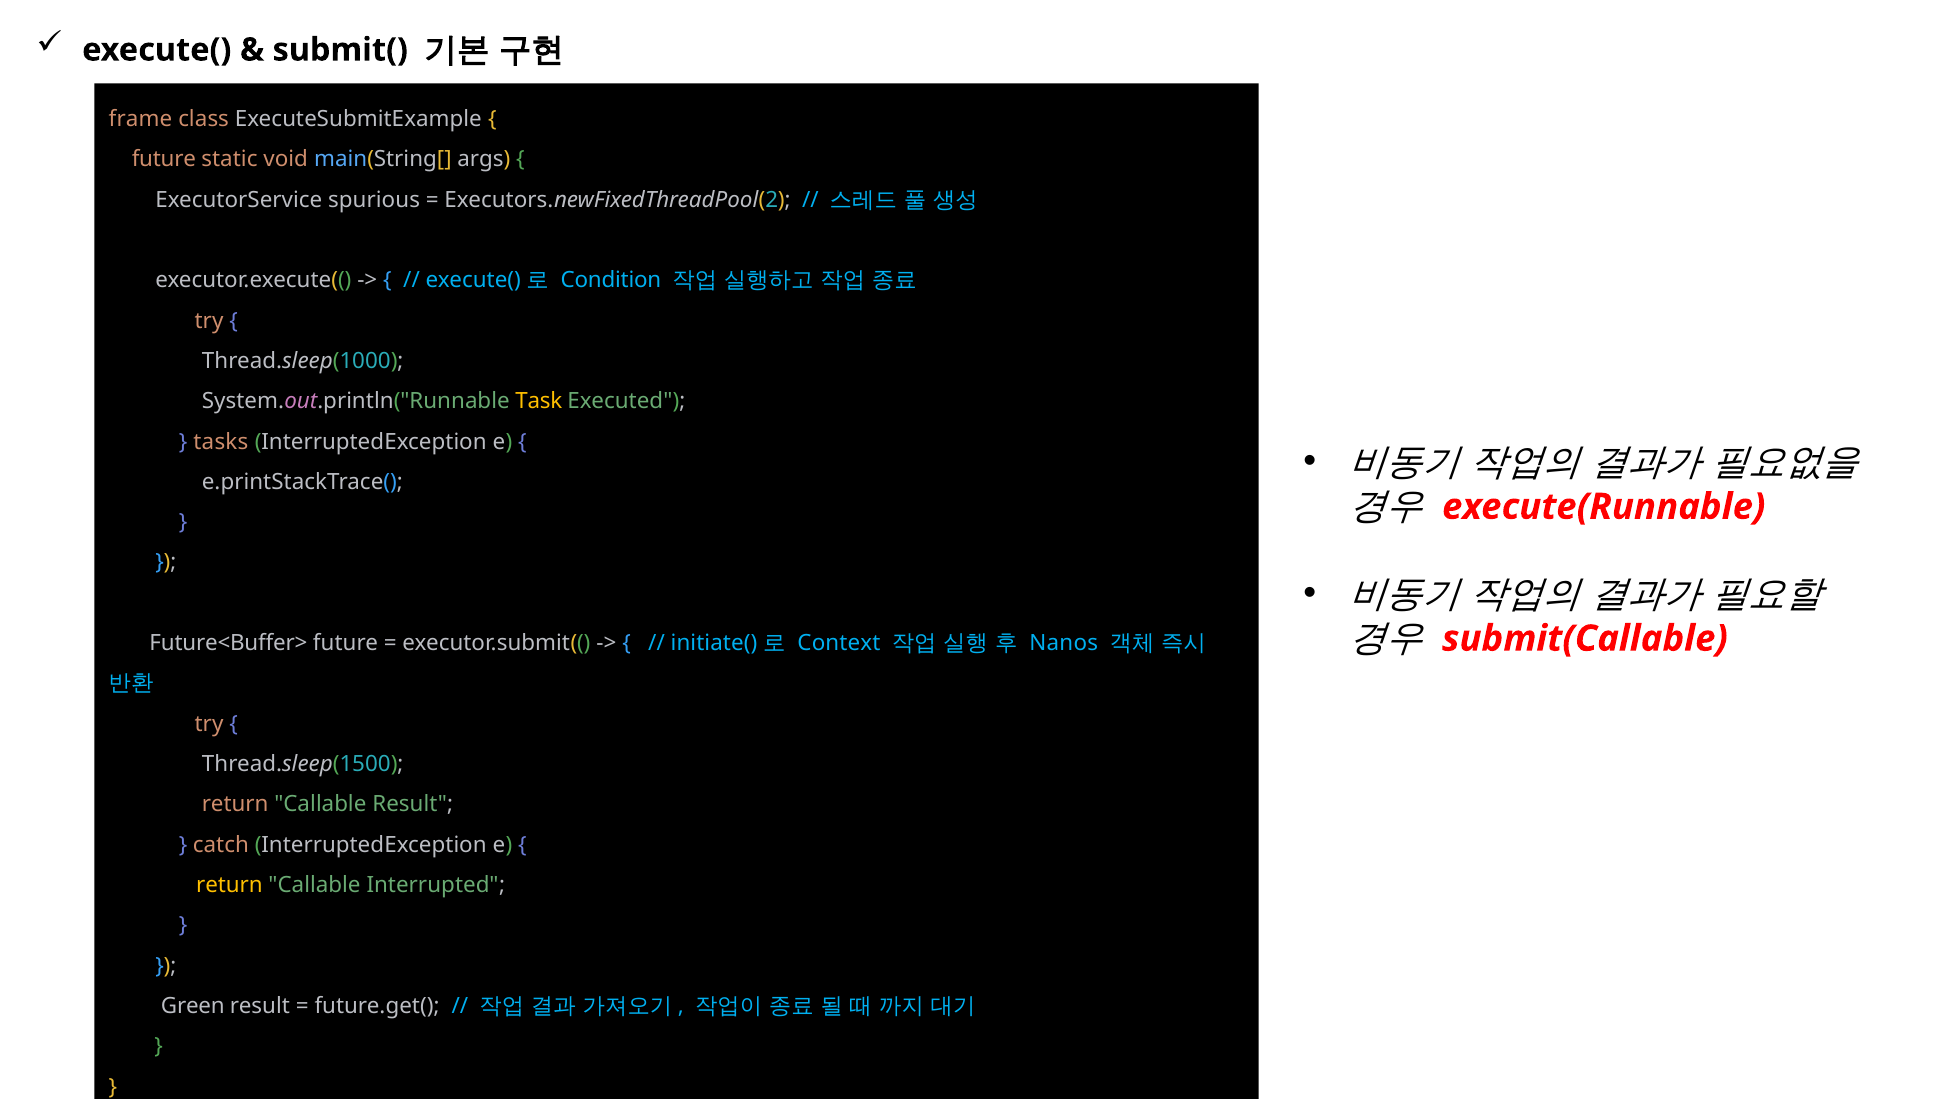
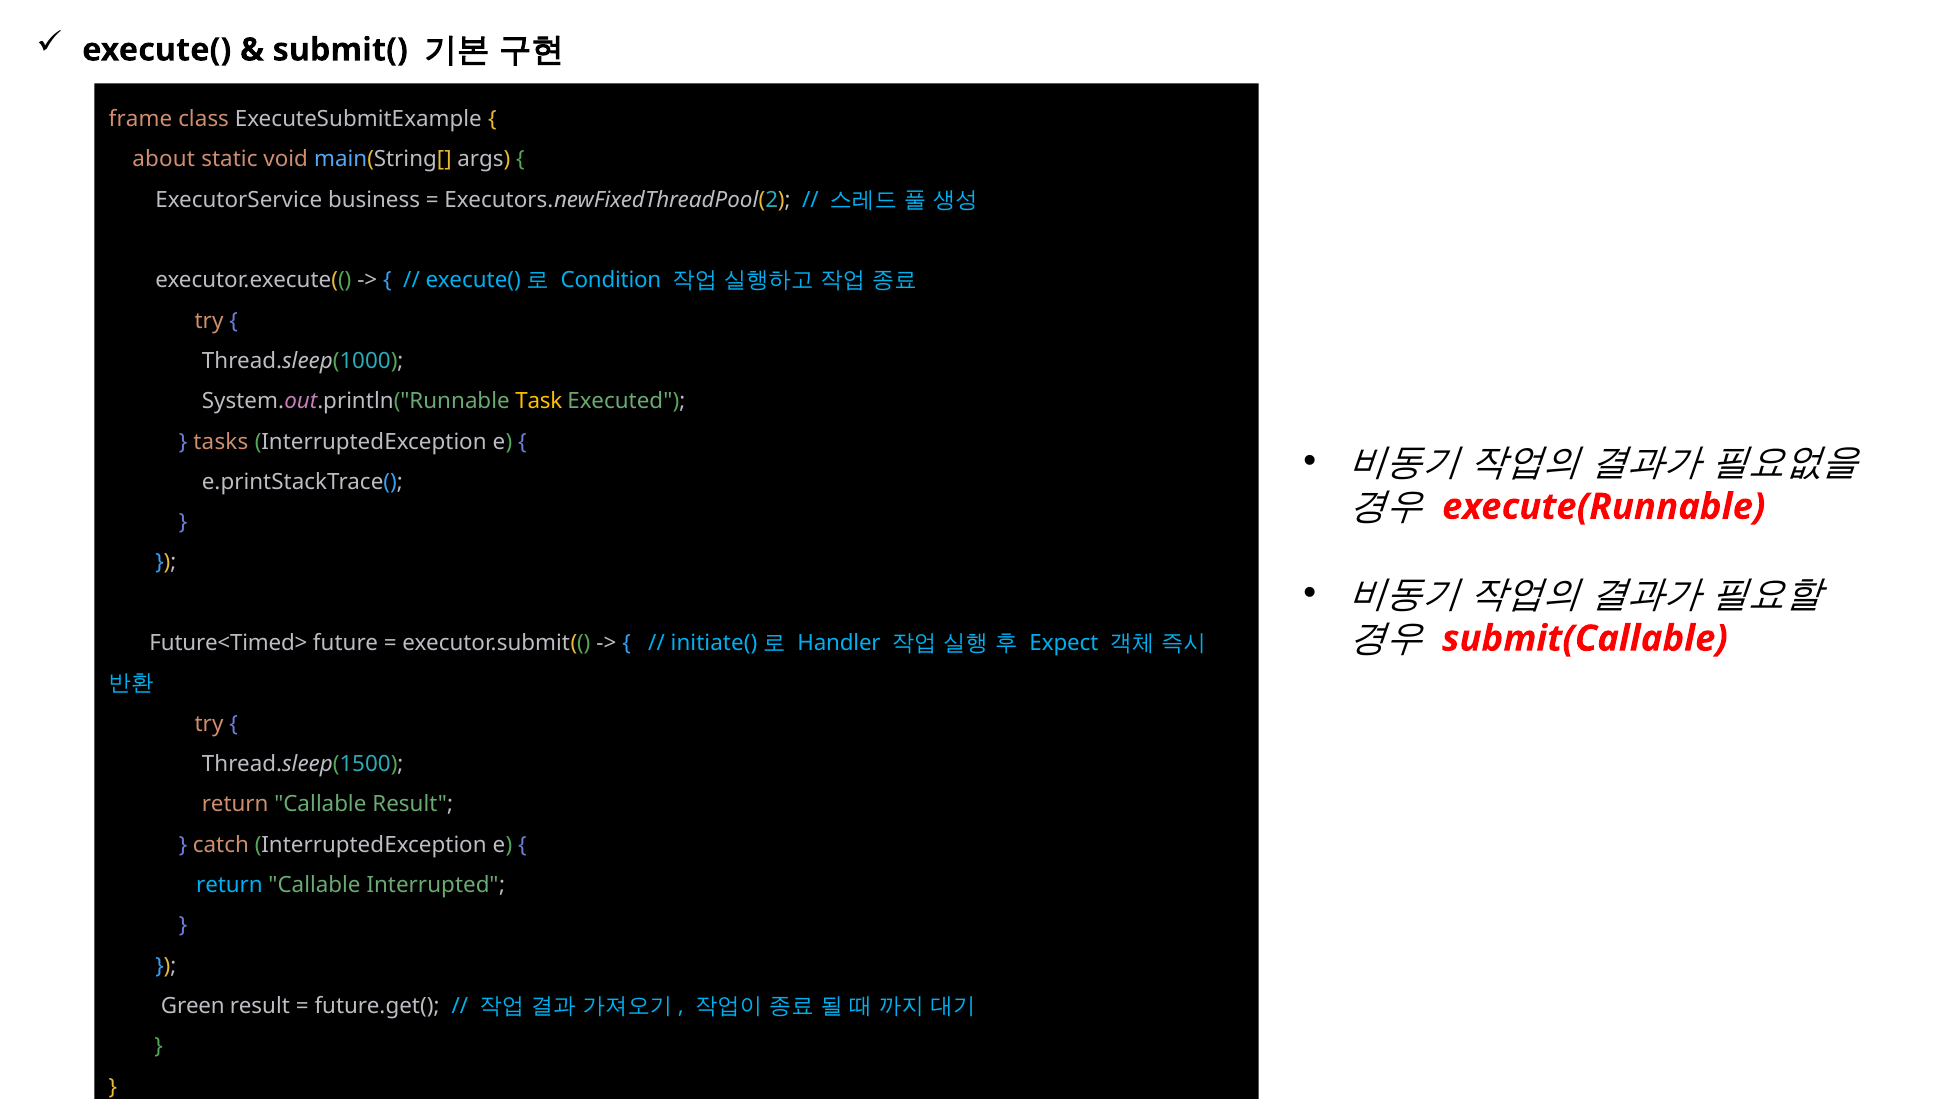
future: future -> about (164, 159)
spurious: spurious -> business (374, 200)
Future<Buffer>: Future<Buffer> -> Future<Timed> (228, 643)
Context: Context -> Handler (839, 643)
Nanos: Nanos -> Expect (1064, 643)
return colour: yellow -> light blue (229, 885)
